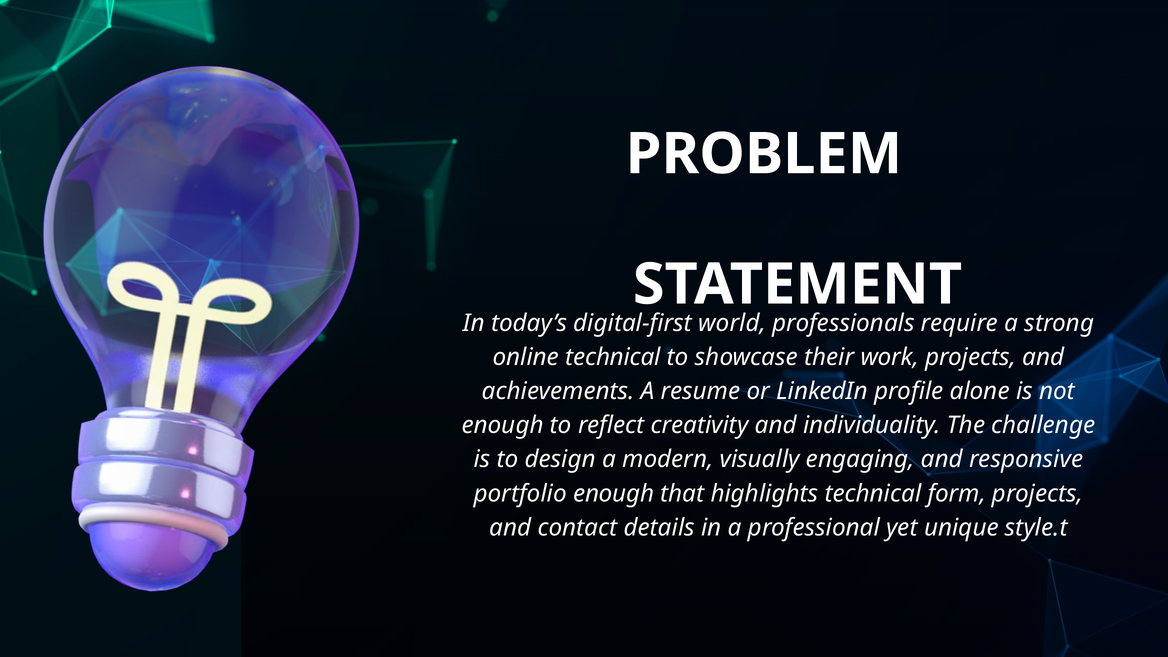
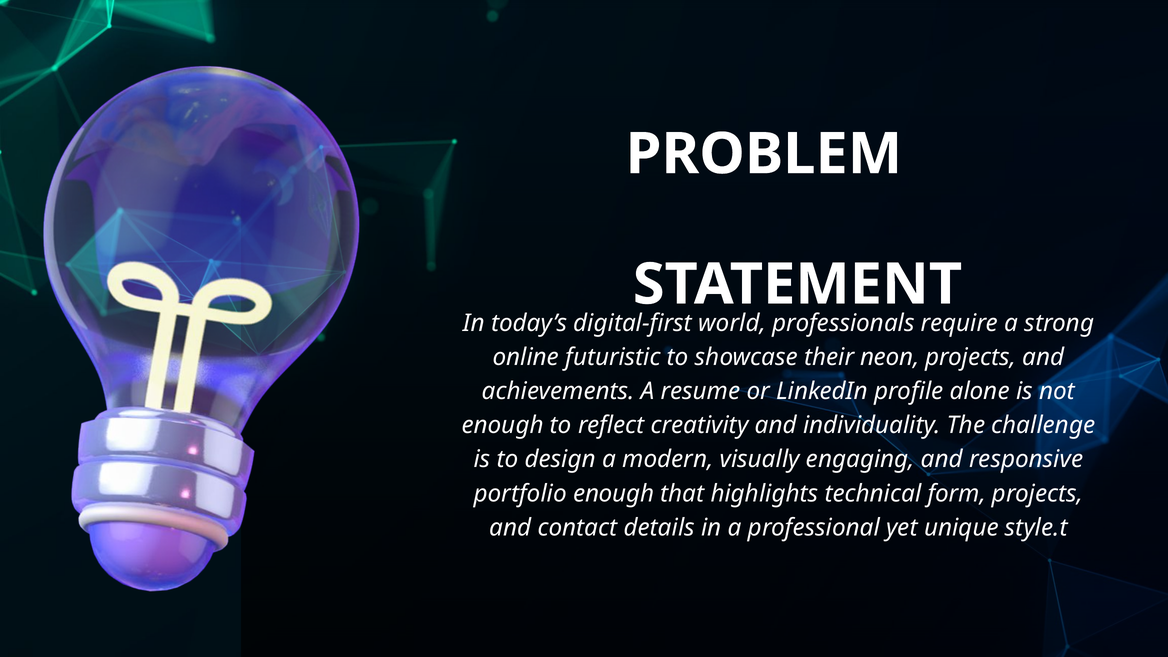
online technical: technical -> futuristic (613, 357)
work: work -> neon (890, 357)
